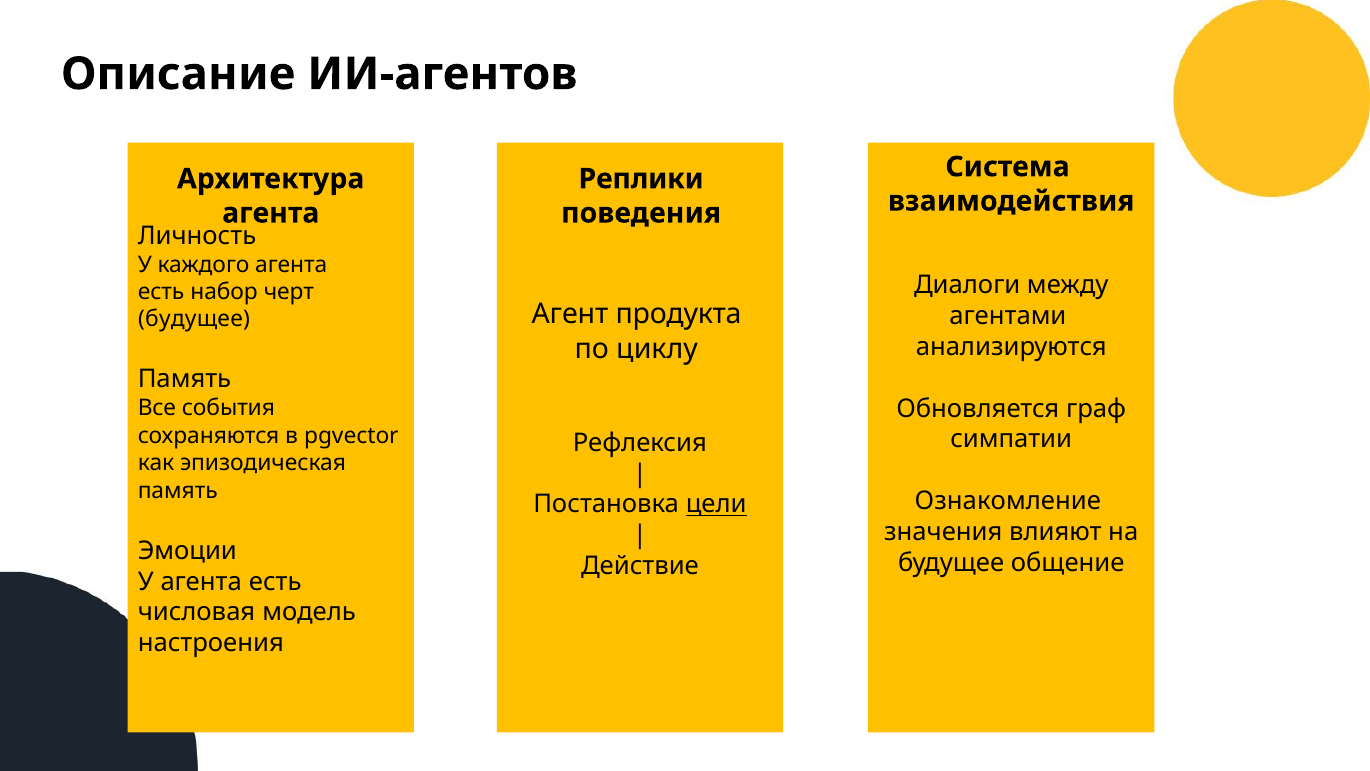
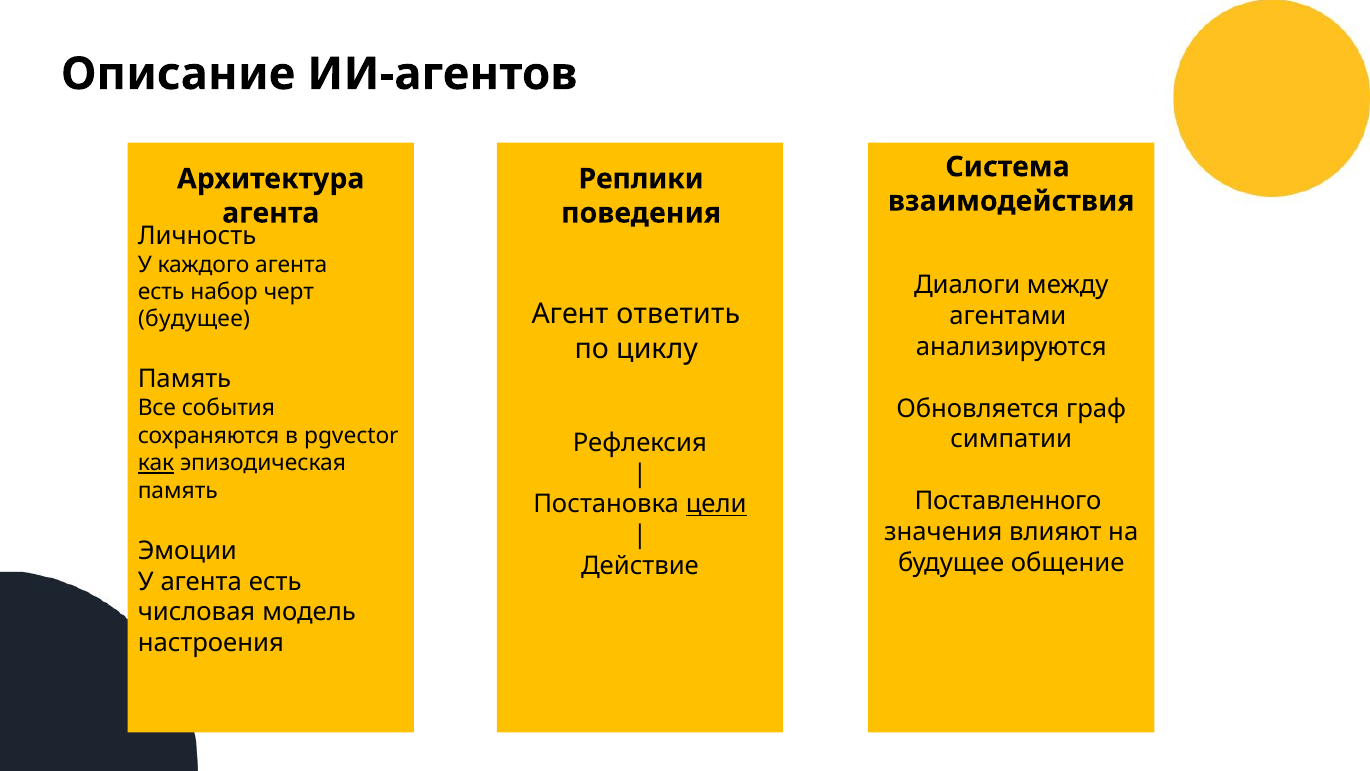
продукта: продукта -> ответить (678, 314)
как underline: none -> present (156, 463)
Ознакомление: Ознакомление -> Поставленного (1008, 501)
